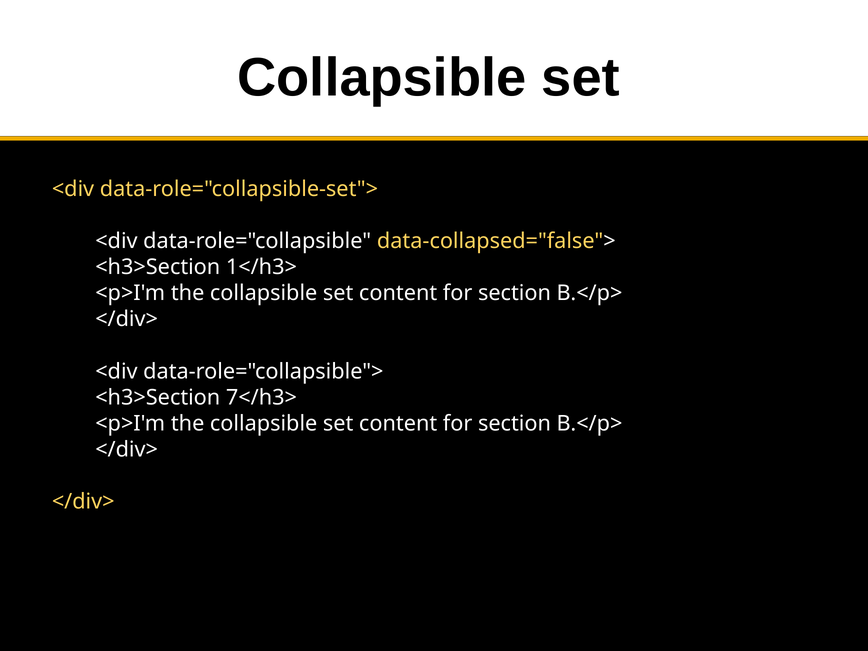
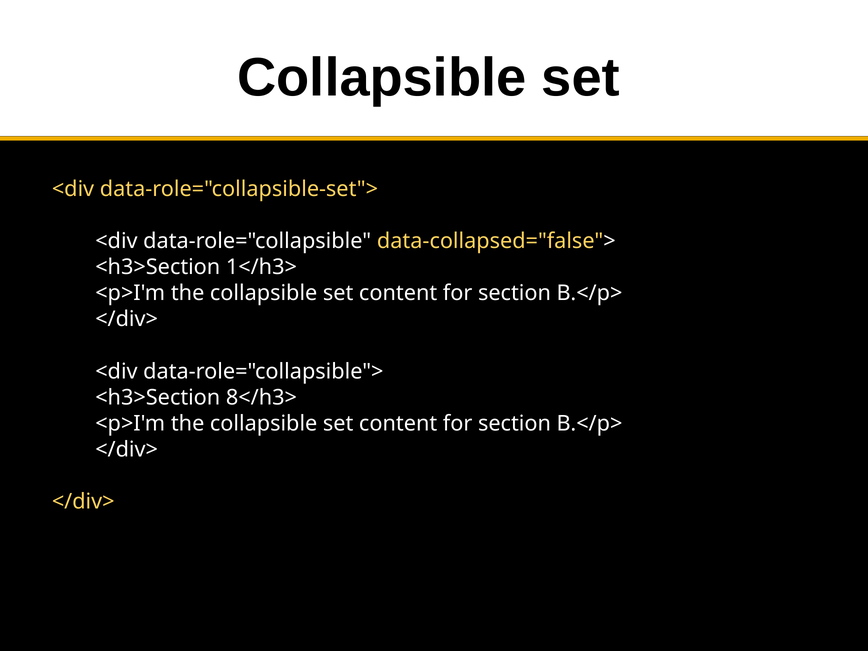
7</h3>: 7</h3> -> 8</h3> (261, 397)
